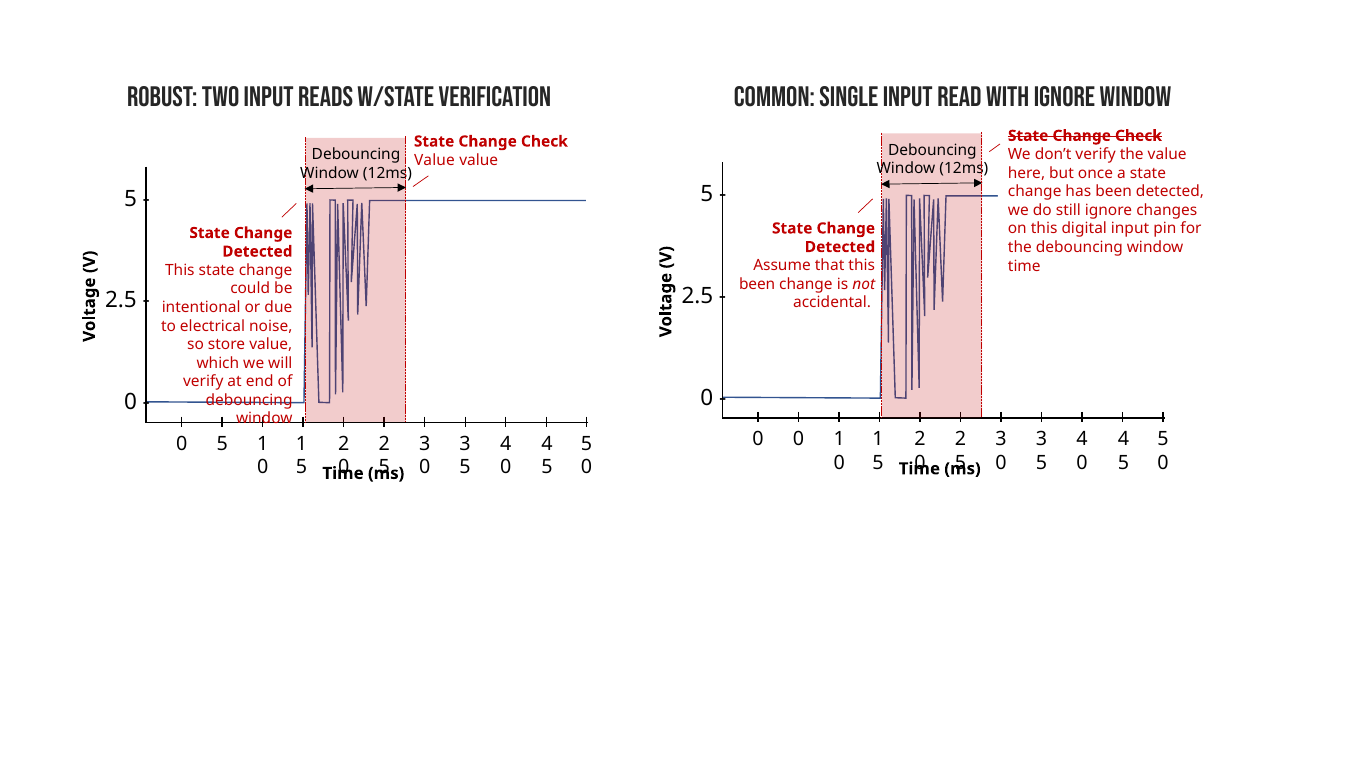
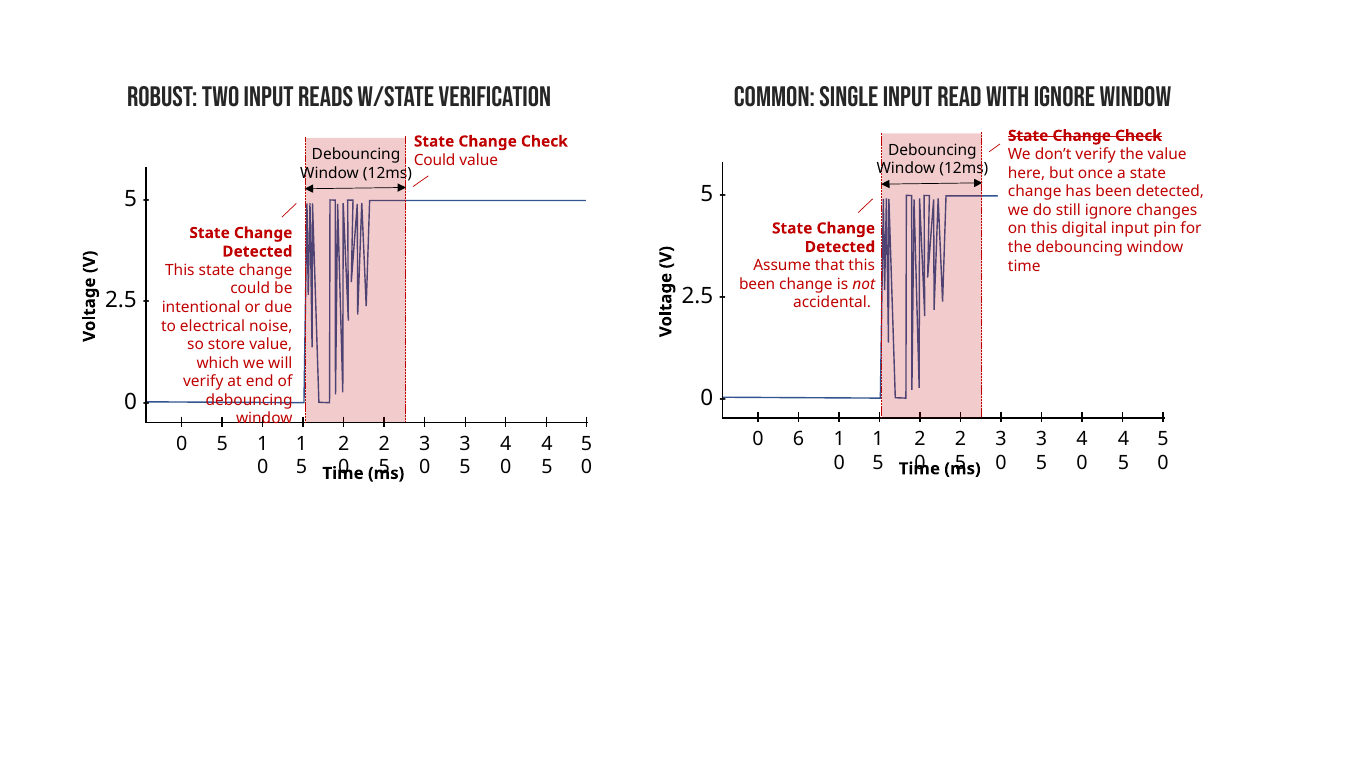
Value: Value -> Could (435, 160)
0 0: 0 -> 6 (799, 439)
